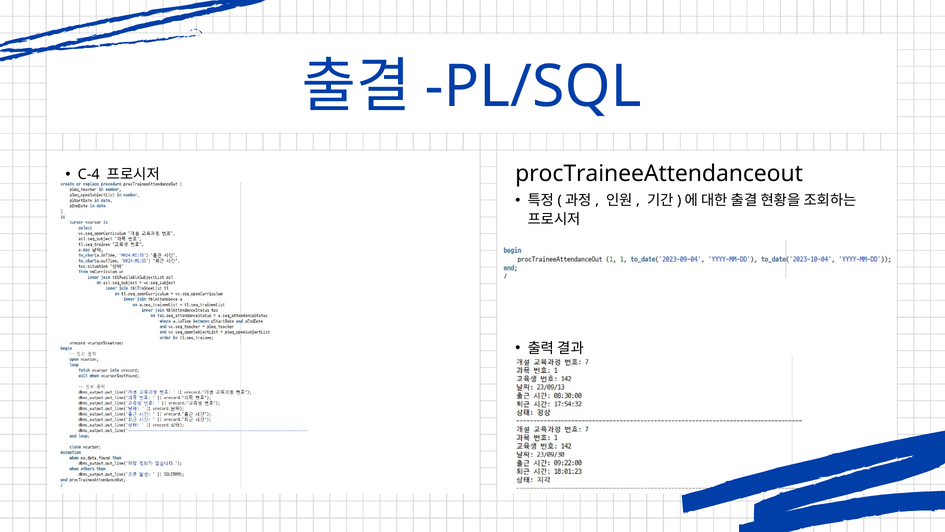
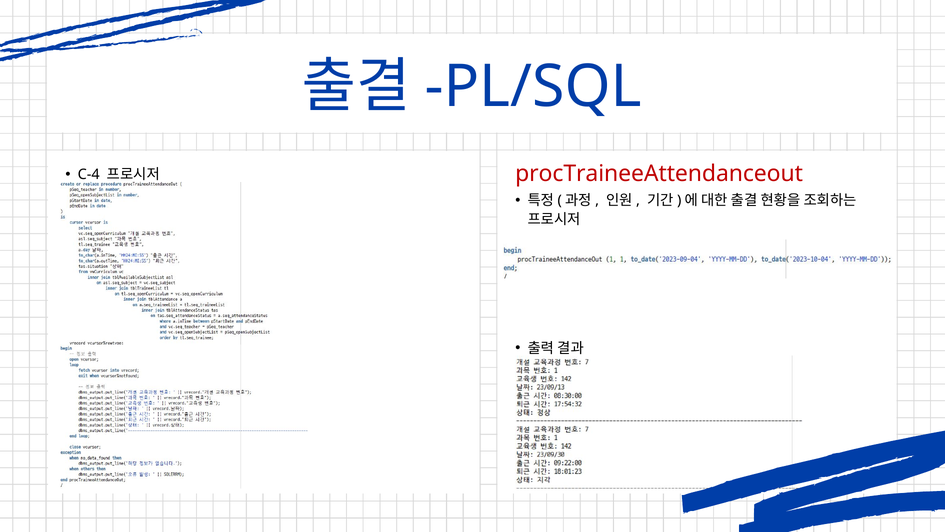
procTraineeAttendanceout colour: black -> red (659, 174)
